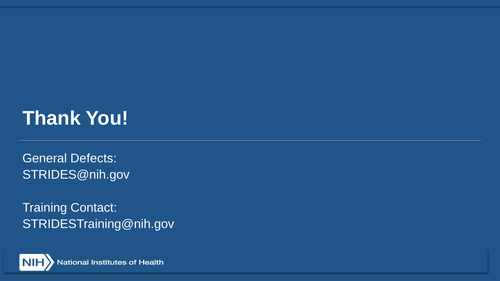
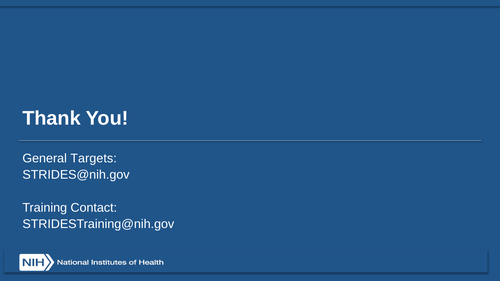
Defects: Defects -> Targets (94, 159)
